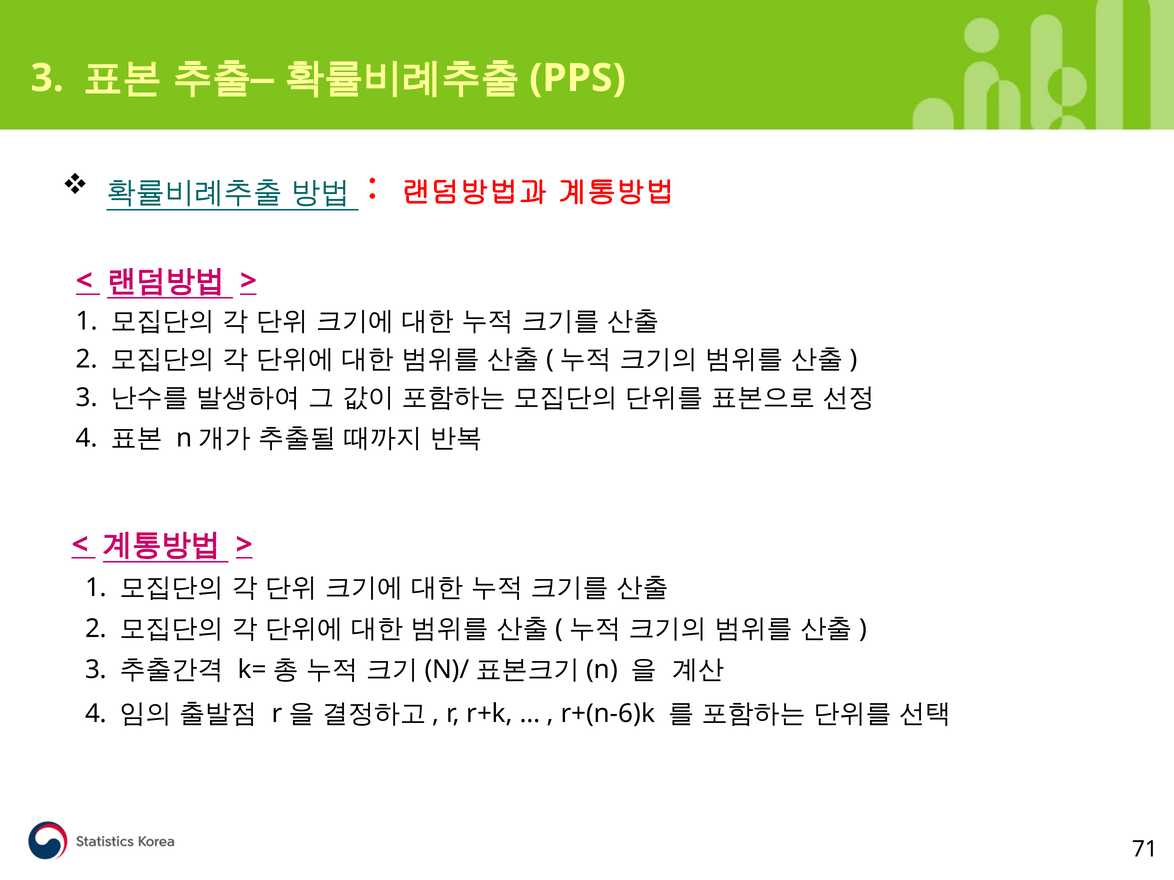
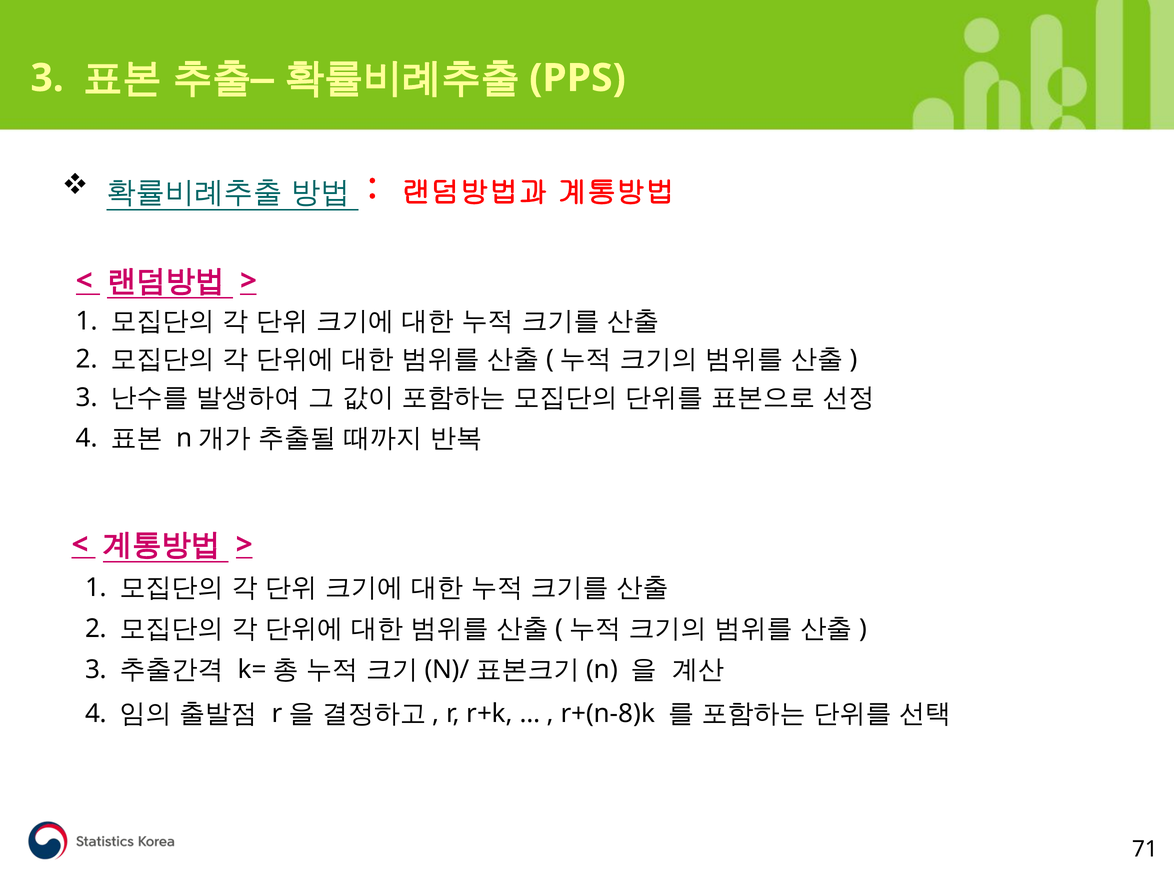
r+(n-6)k: r+(n-6)k -> r+(n-8)k (608, 714)
